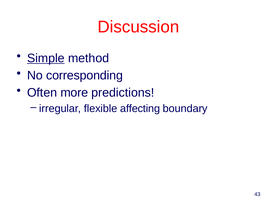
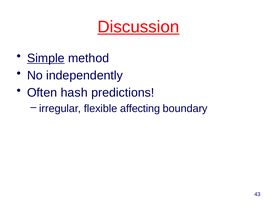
Discussion underline: none -> present (138, 27)
corresponding: corresponding -> independently (84, 75)
more: more -> hash (74, 93)
